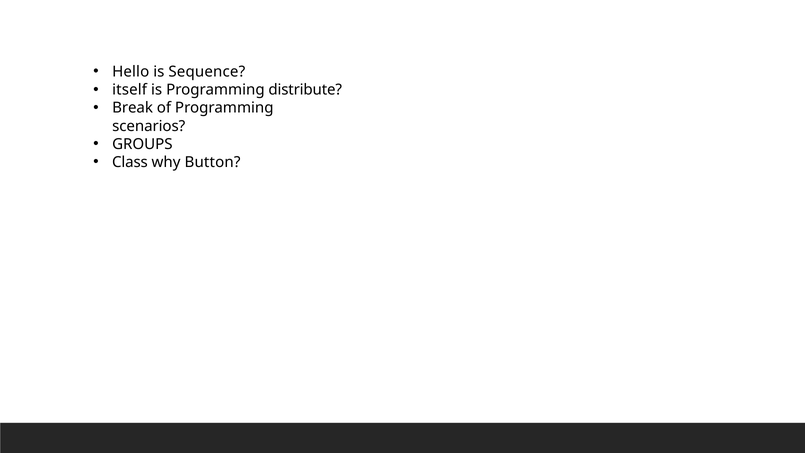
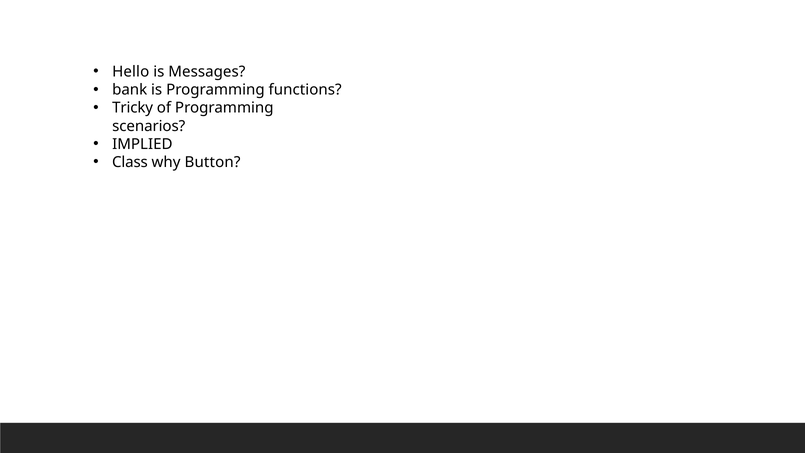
Sequence: Sequence -> Messages (207, 72)
itself: itself -> bank (130, 90)
distribute: distribute -> functions (305, 90)
Break: Break -> Tricky (133, 108)
GROUPS: GROUPS -> IMPLIED (142, 144)
